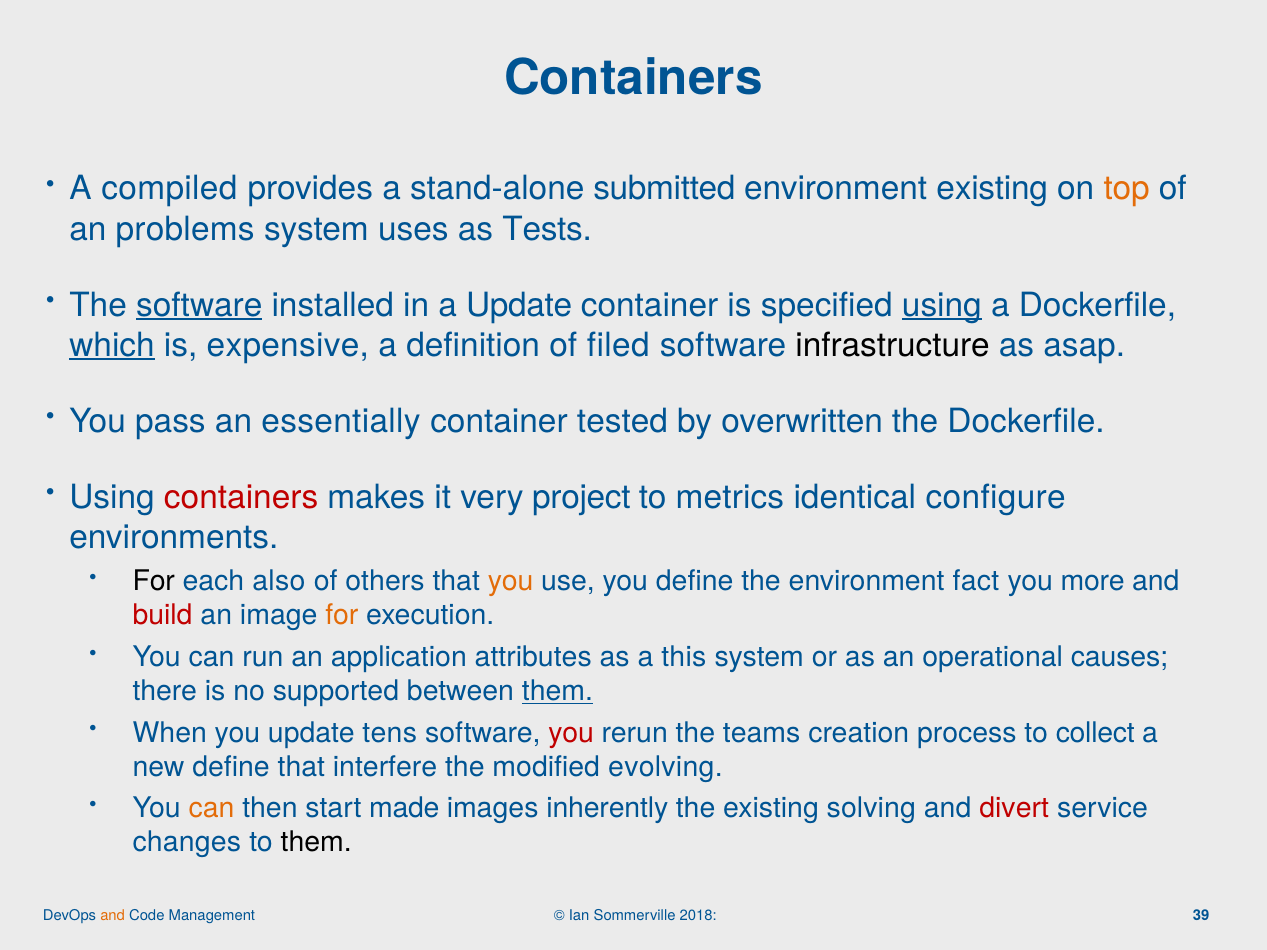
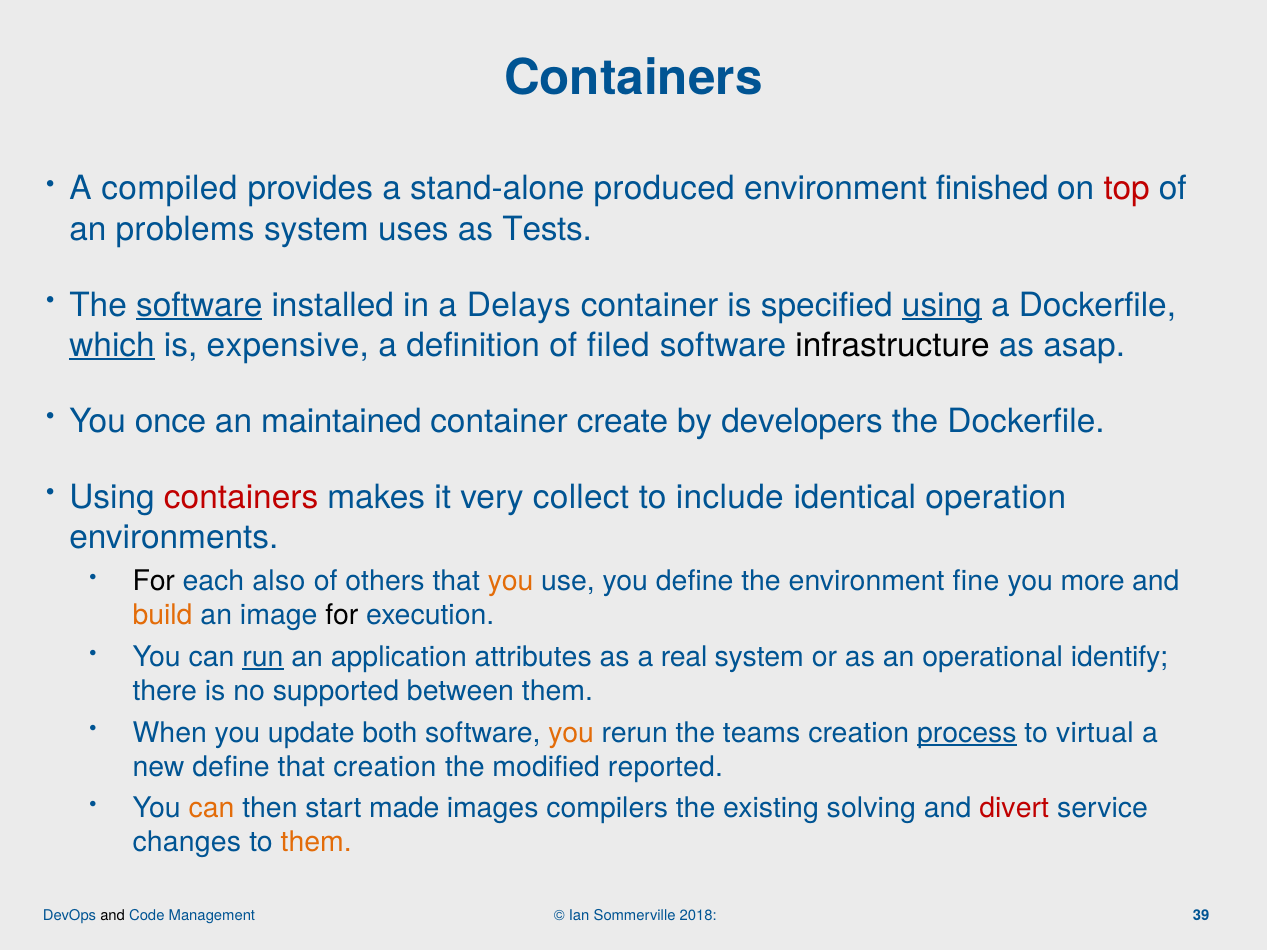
submitted: submitted -> produced (664, 189)
environment existing: existing -> finished (992, 189)
top colour: orange -> red (1127, 189)
a Update: Update -> Delays (519, 305)
pass: pass -> once (171, 421)
essentially: essentially -> maintained (341, 421)
tested: tested -> create (623, 421)
overwritten: overwritten -> developers (802, 421)
project: project -> collect (581, 497)
metrics: metrics -> include (730, 497)
configure: configure -> operation (996, 497)
fact: fact -> fine (976, 582)
build colour: red -> orange (163, 616)
for colour: orange -> black (342, 616)
run underline: none -> present (263, 657)
this: this -> real (684, 657)
causes: causes -> identify (1120, 657)
them underline: present -> none (557, 691)
tens: tens -> both (390, 733)
you colour: red -> orange (571, 733)
process underline: none -> present (967, 733)
collect: collect -> virtual (1095, 733)
that interfere: interfere -> creation (385, 767)
evolving: evolving -> reported (665, 767)
inherently: inherently -> compilers (607, 809)
them colour: black -> orange (316, 843)
and colour: orange -> black (113, 915)
